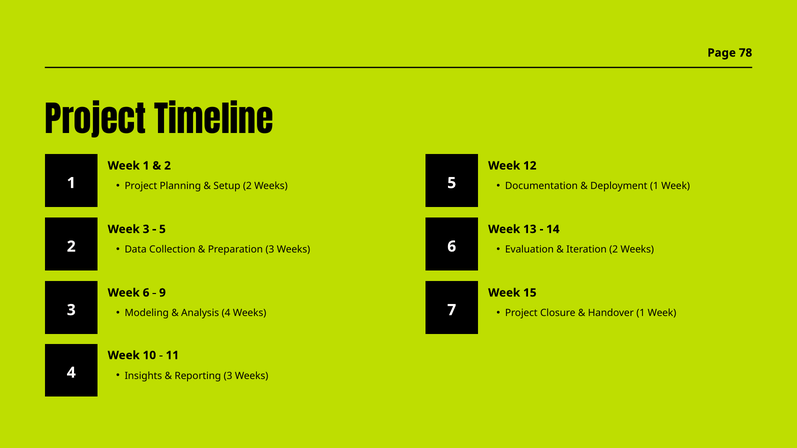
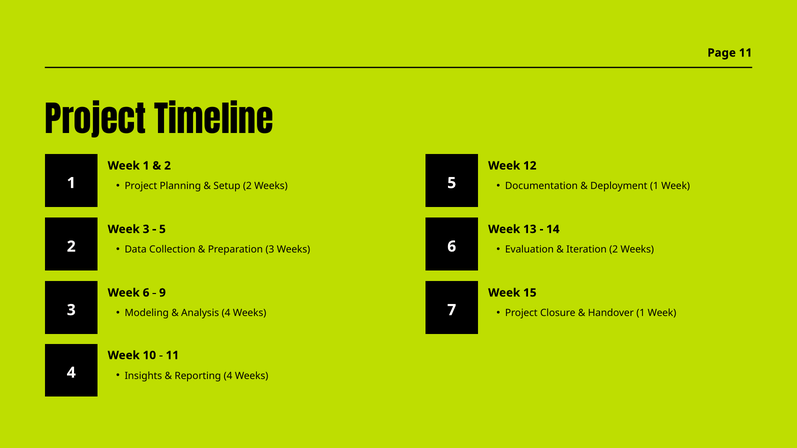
Page 78: 78 -> 11 (746, 53)
Reporting 3: 3 -> 4 (228, 376)
